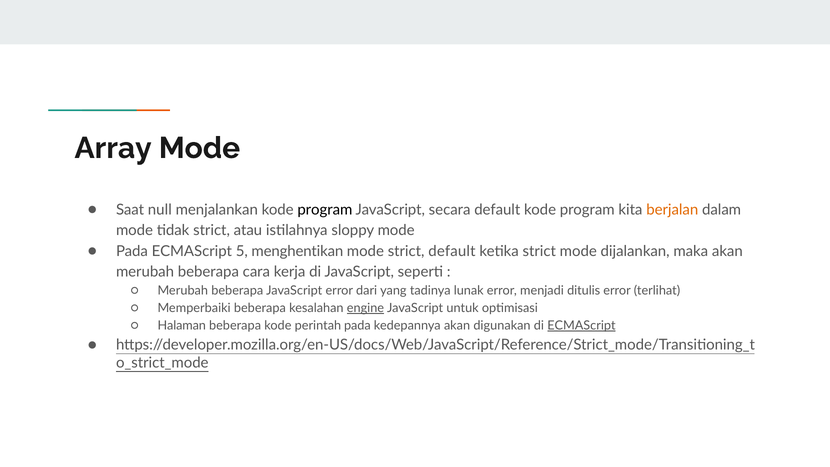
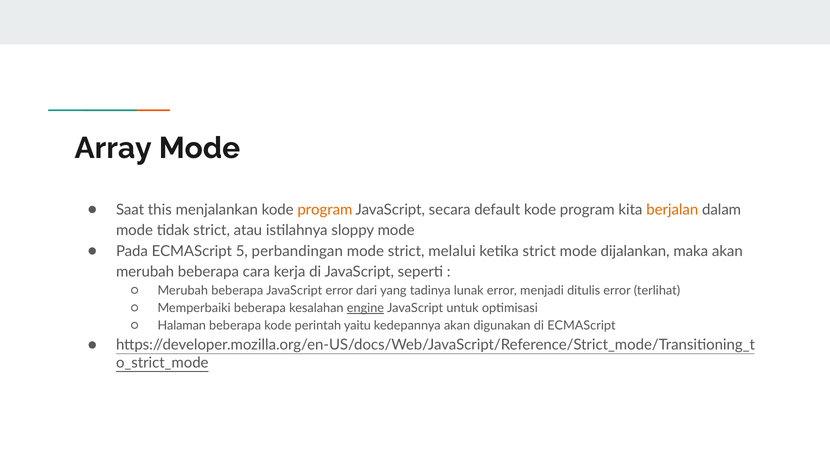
null: null -> this (160, 210)
program colour: black -> orange (325, 210)
menghentikan: menghentikan -> perbandingan (297, 251)
strict default: default -> melalui (452, 251)
perintah pada: pada -> yaitu (357, 325)
ECMAScript underline: present -> none (581, 325)
